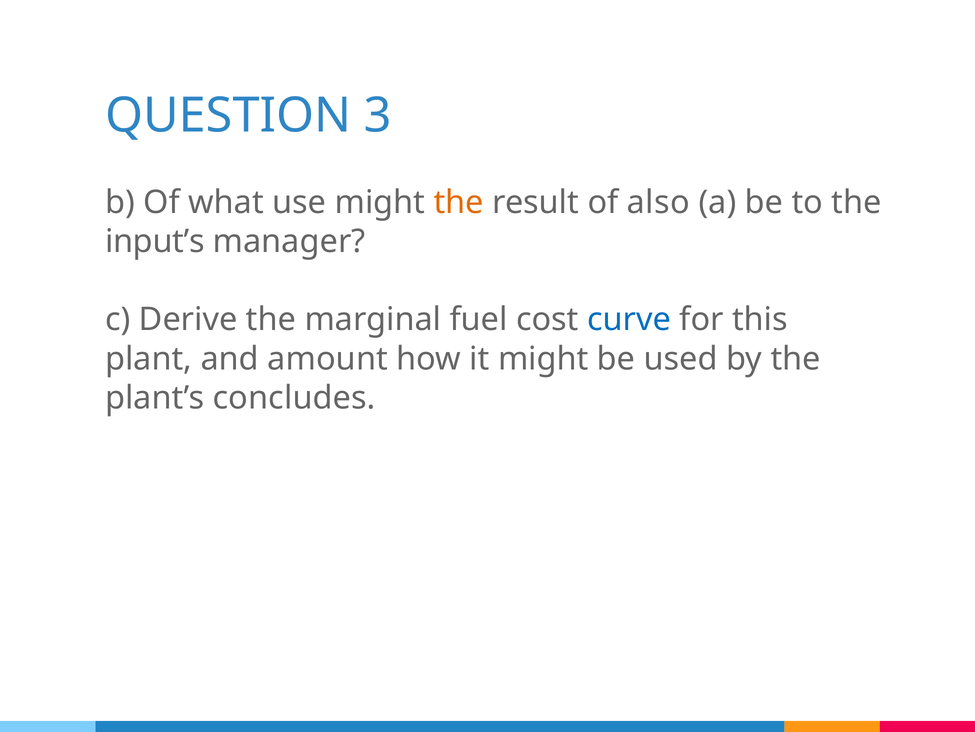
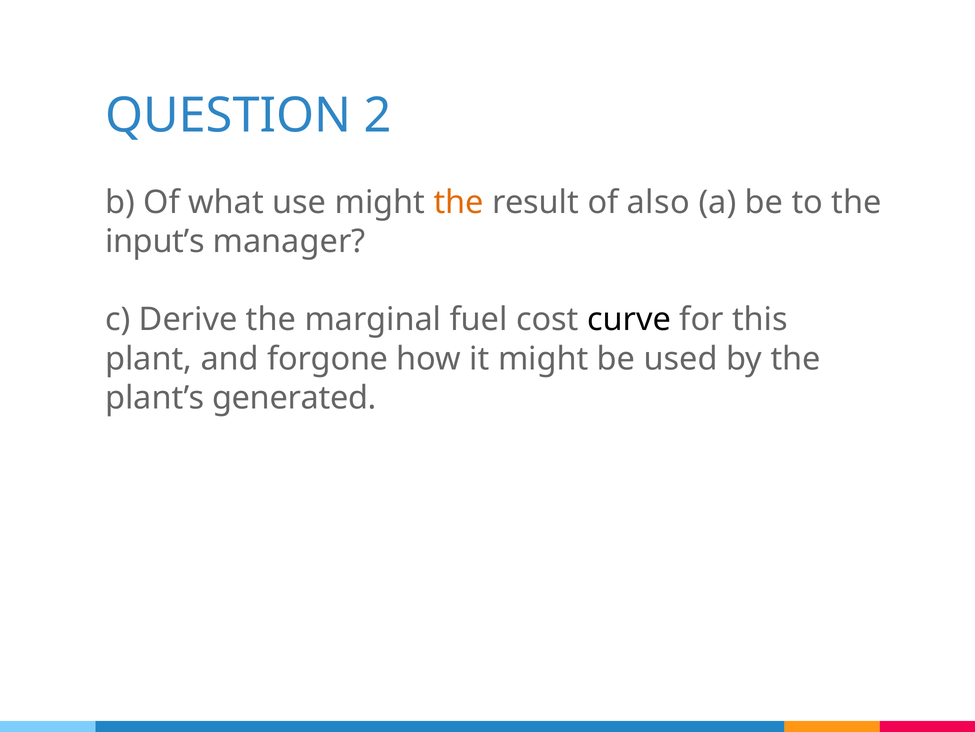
3: 3 -> 2 (378, 116)
curve colour: blue -> black (629, 319)
amount: amount -> forgone (328, 358)
concludes: concludes -> generated (294, 397)
